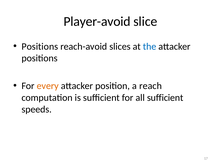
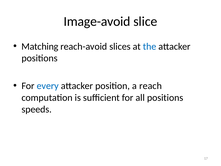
Player-avoid: Player-avoid -> Image-avoid (97, 21)
Positions: Positions -> Matching (40, 46)
every colour: orange -> blue (48, 86)
all sufficient: sufficient -> positions (165, 97)
